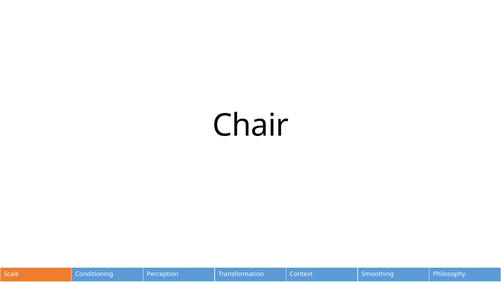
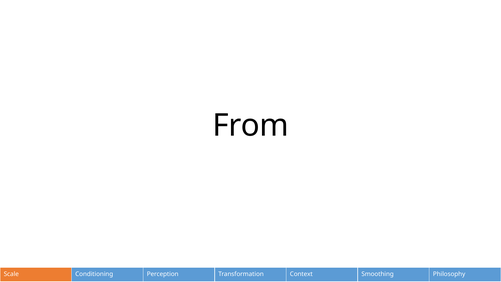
Chair: Chair -> From (251, 125)
